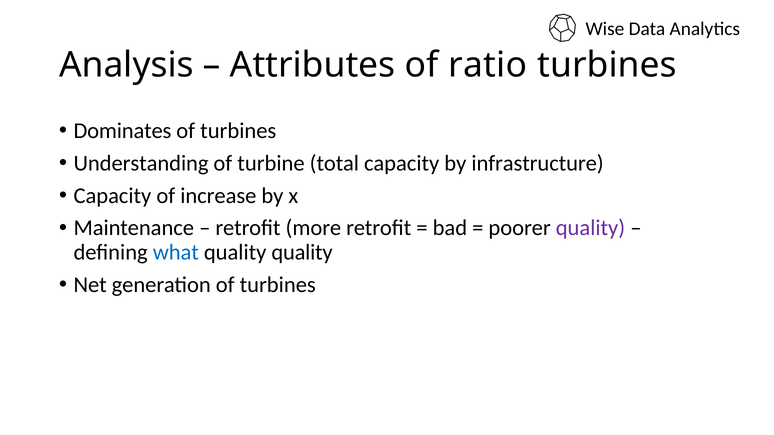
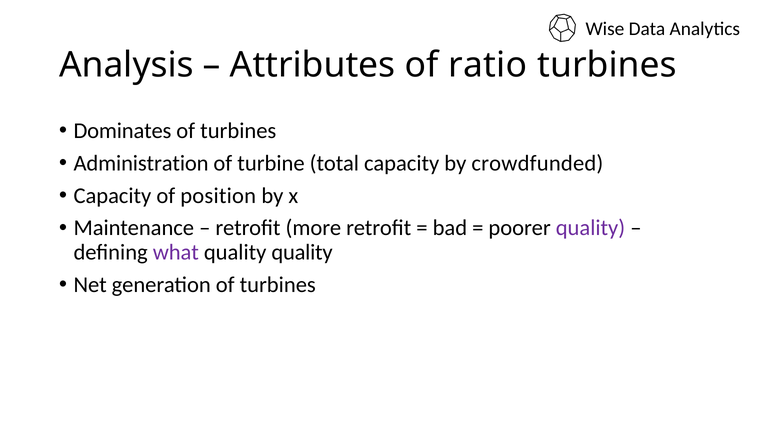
Understanding: Understanding -> Administration (141, 163)
infrastructure: infrastructure -> crowdfunded (537, 163)
increase: increase -> position (218, 196)
what colour: blue -> purple (176, 253)
